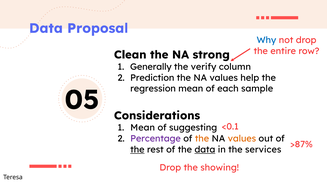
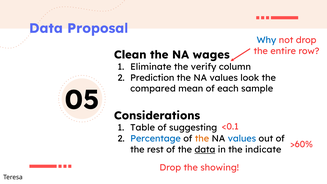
strong: strong -> wages (211, 55)
Generally: Generally -> Eliminate (151, 67)
help: help -> look (250, 78)
regression: regression -> compared (153, 89)
Mean: Mean -> Table (143, 128)
Percentage colour: purple -> blue (156, 139)
values colour: orange -> blue (242, 139)
>87%: >87% -> >60% (301, 144)
the underline: present -> none (137, 149)
services: services -> indicate (263, 149)
